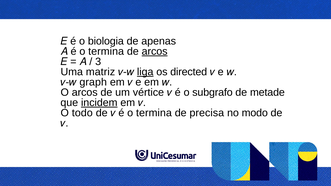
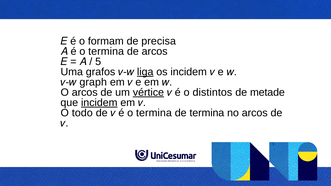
biologia: biologia -> formam (106, 41)
apenas: apenas -> precisa (159, 41)
arcos underline: present -> none (155, 51)
3: 3 -> 5 (98, 62)
matriz: matriz -> grafos (101, 72)
os directed: directed -> incidem (189, 72)
vértice underline: none -> present (148, 92)
subgrafo: subgrafo -> distintos (212, 92)
de precisa: precisa -> termina (207, 113)
no modo: modo -> arcos (255, 113)
